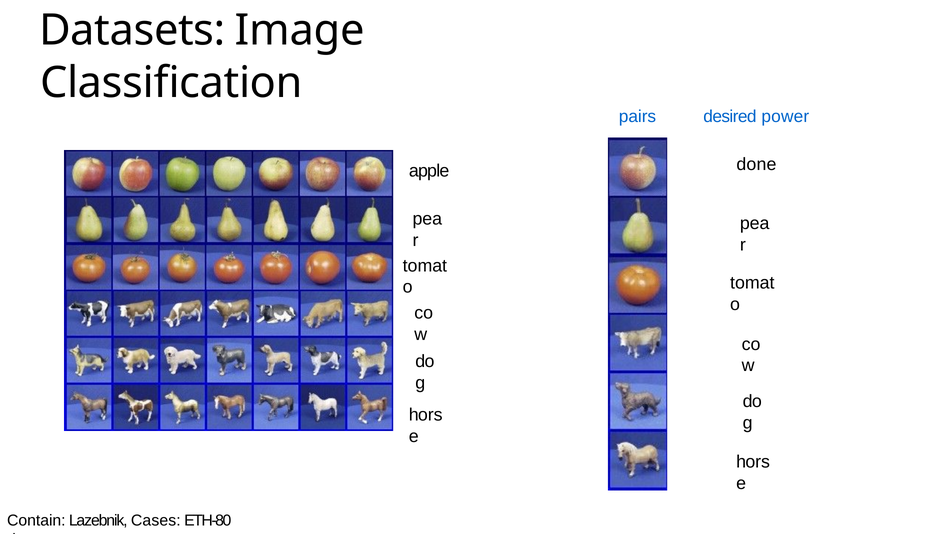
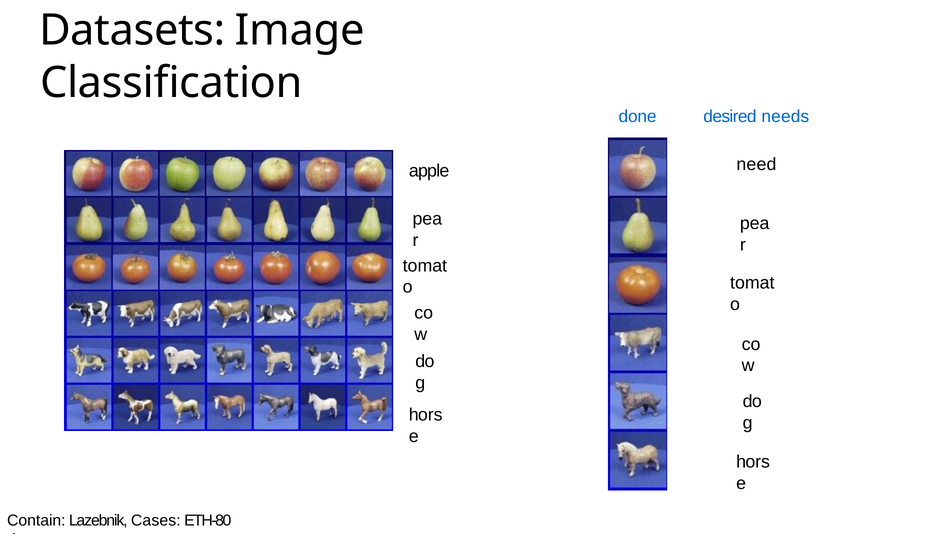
pairs: pairs -> done (638, 117)
power: power -> needs (785, 117)
done: done -> need (756, 164)
